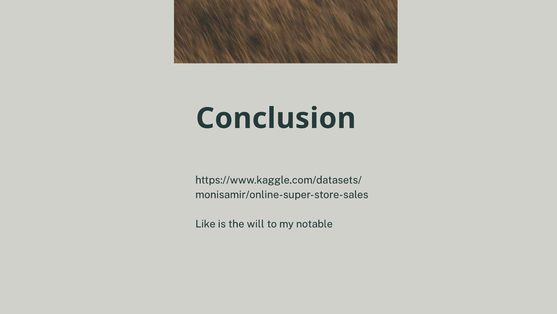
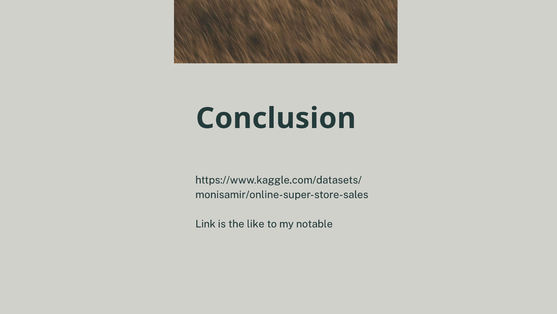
Like: Like -> Link (205, 224)
will: will -> like (256, 224)
